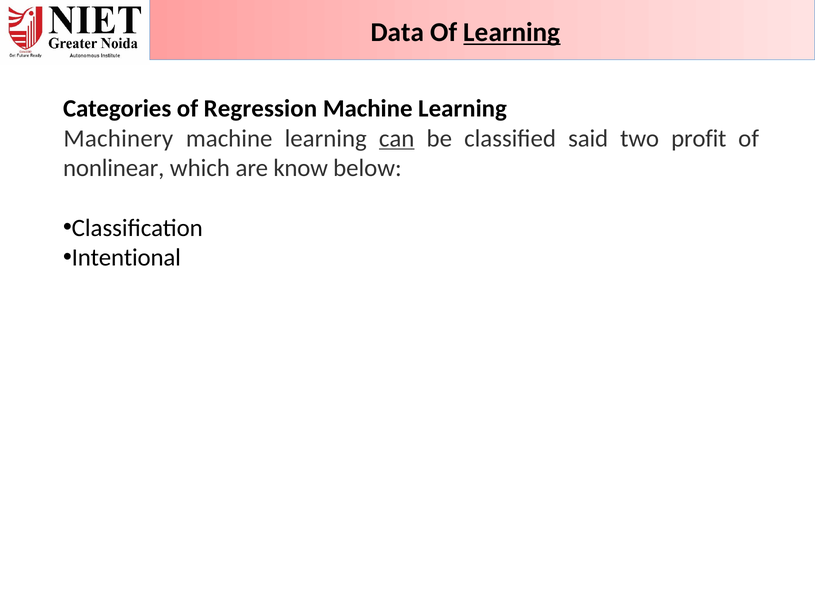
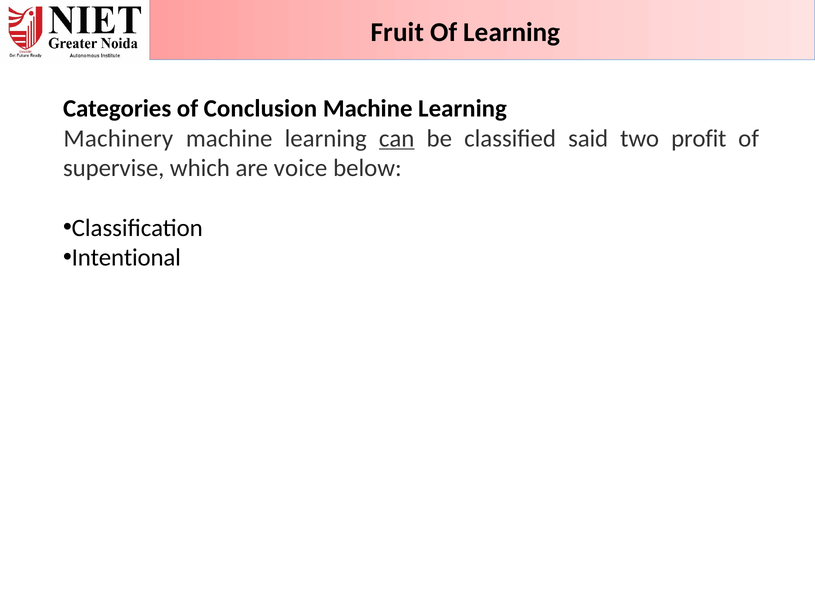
Data: Data -> Fruit (397, 32)
Learning underline: present -> none (512, 32)
Regression: Regression -> Conclusion (260, 108)
nonlinear: nonlinear -> supervise (114, 168)
know: know -> voice (300, 168)
